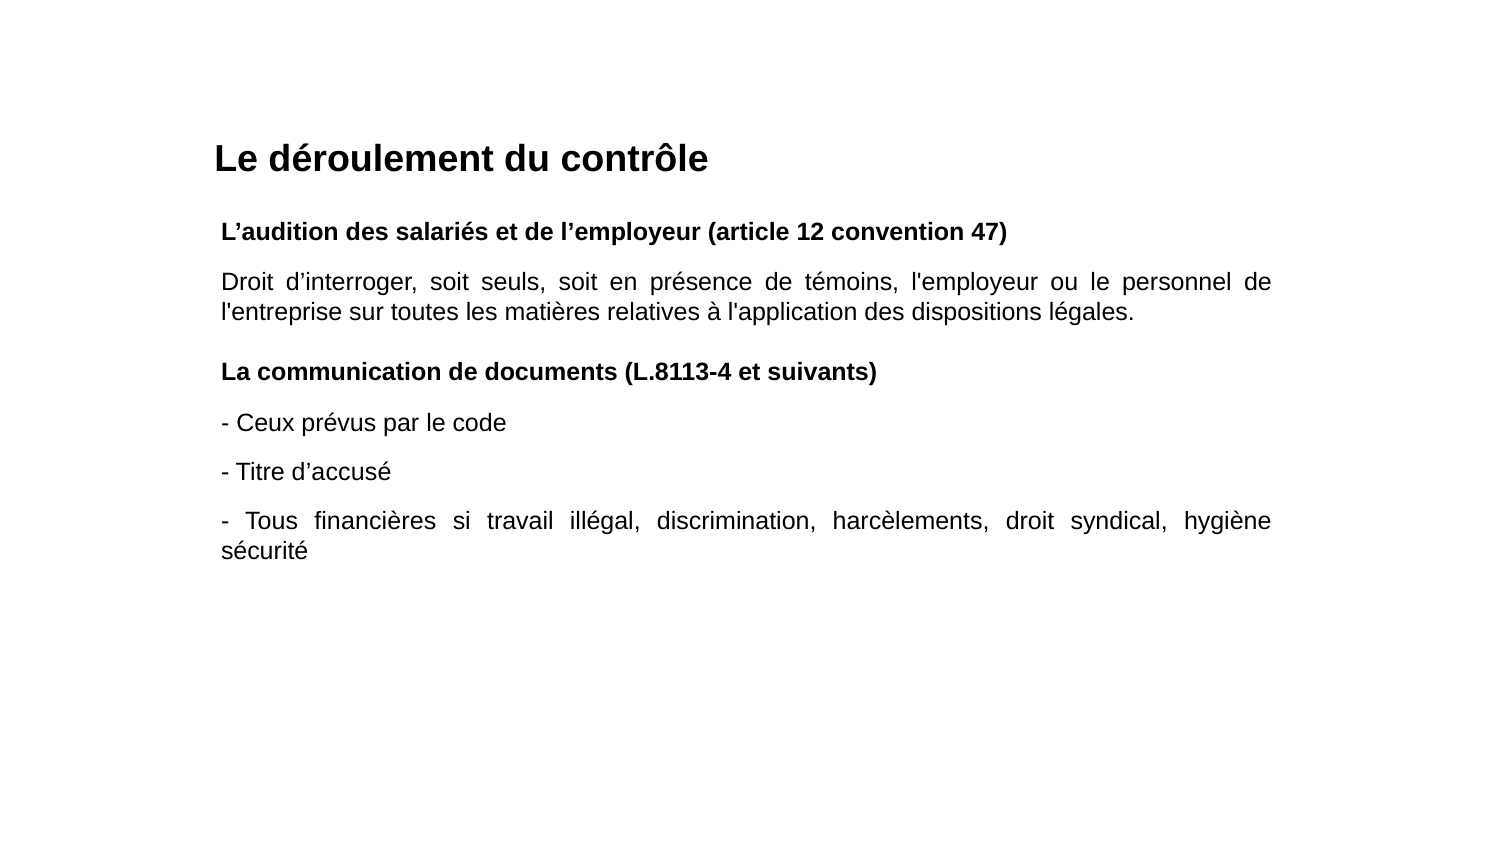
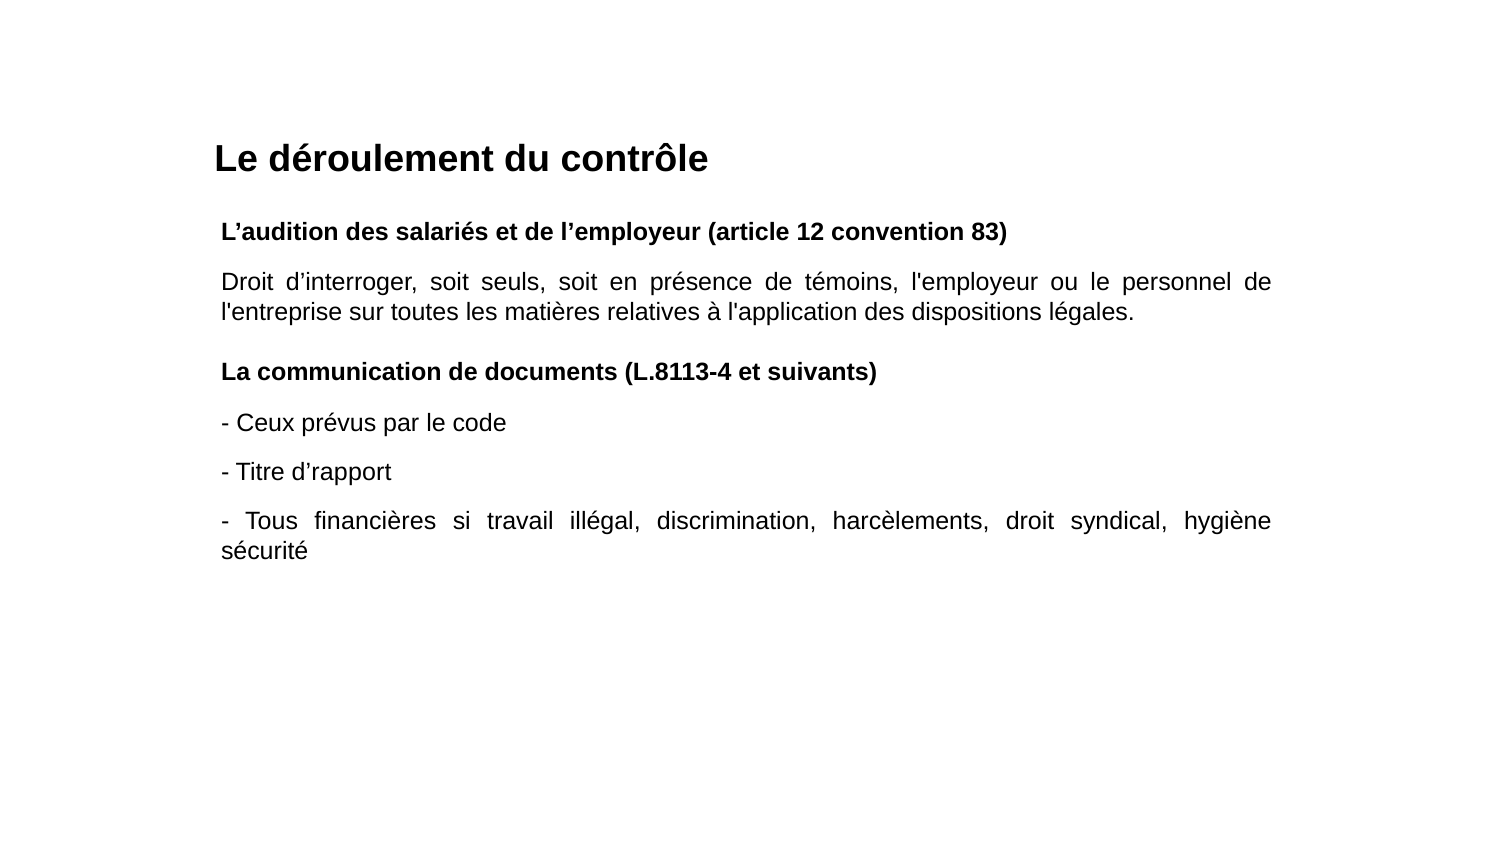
47: 47 -> 83 (989, 232)
d’accusé: d’accusé -> d’rapport (342, 472)
